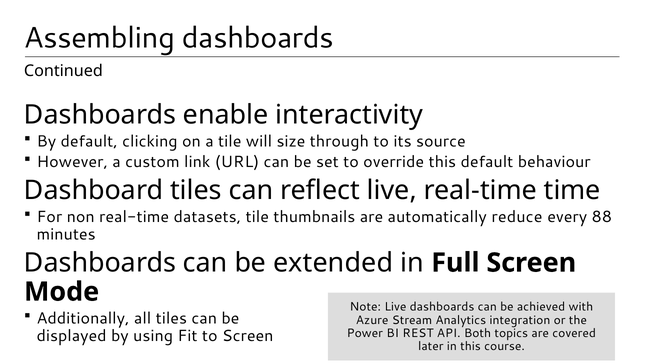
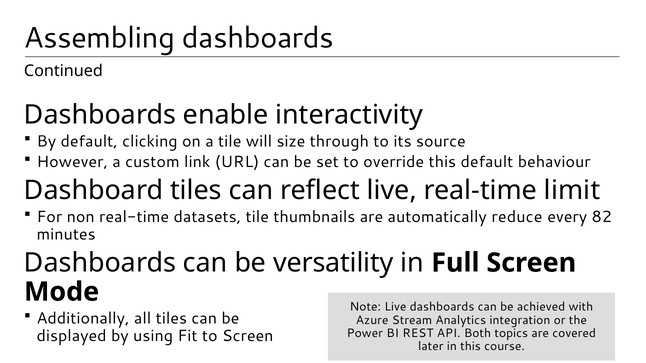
time: time -> limit (572, 191)
88: 88 -> 82 (602, 217)
extended: extended -> versatility (333, 263)
